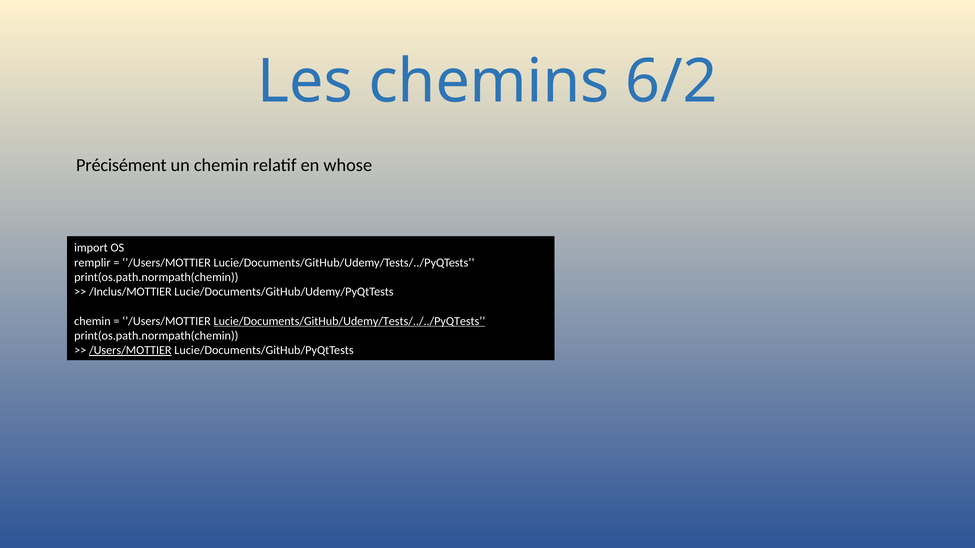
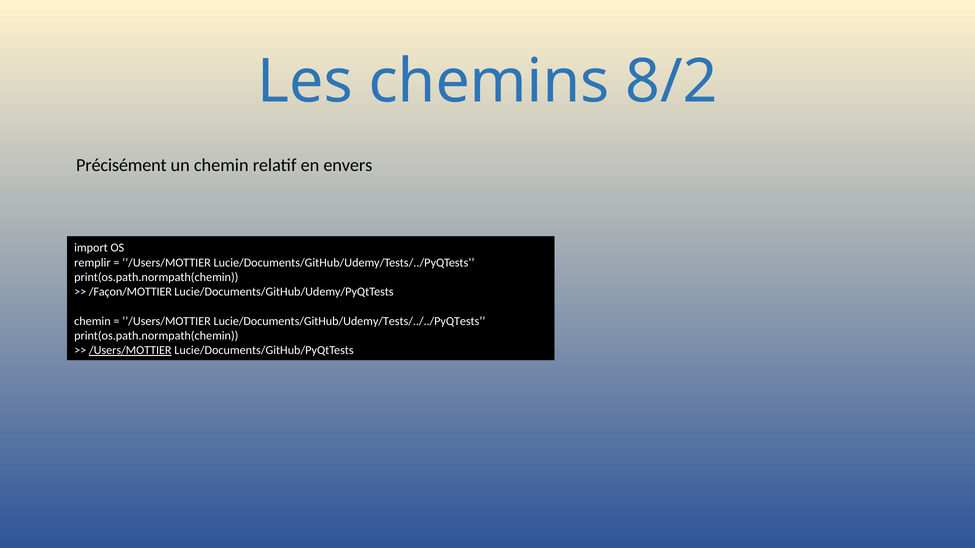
6/2: 6/2 -> 8/2 (671, 82)
whose: whose -> envers (348, 165)
/Inclus/MOTTIER: /Inclus/MOTTIER -> /Façon/MOTTIER (130, 292)
Lucie/Documents/GitHub/Udemy/Tests/../../PyQTests underline: present -> none (349, 321)
